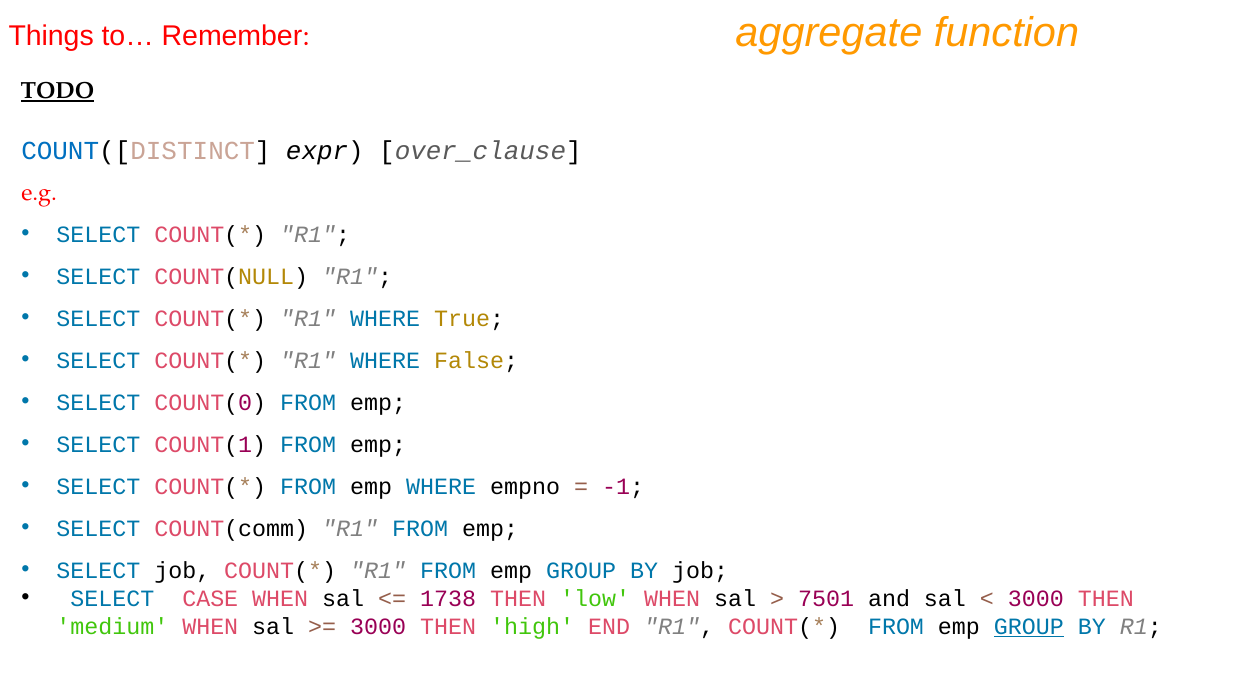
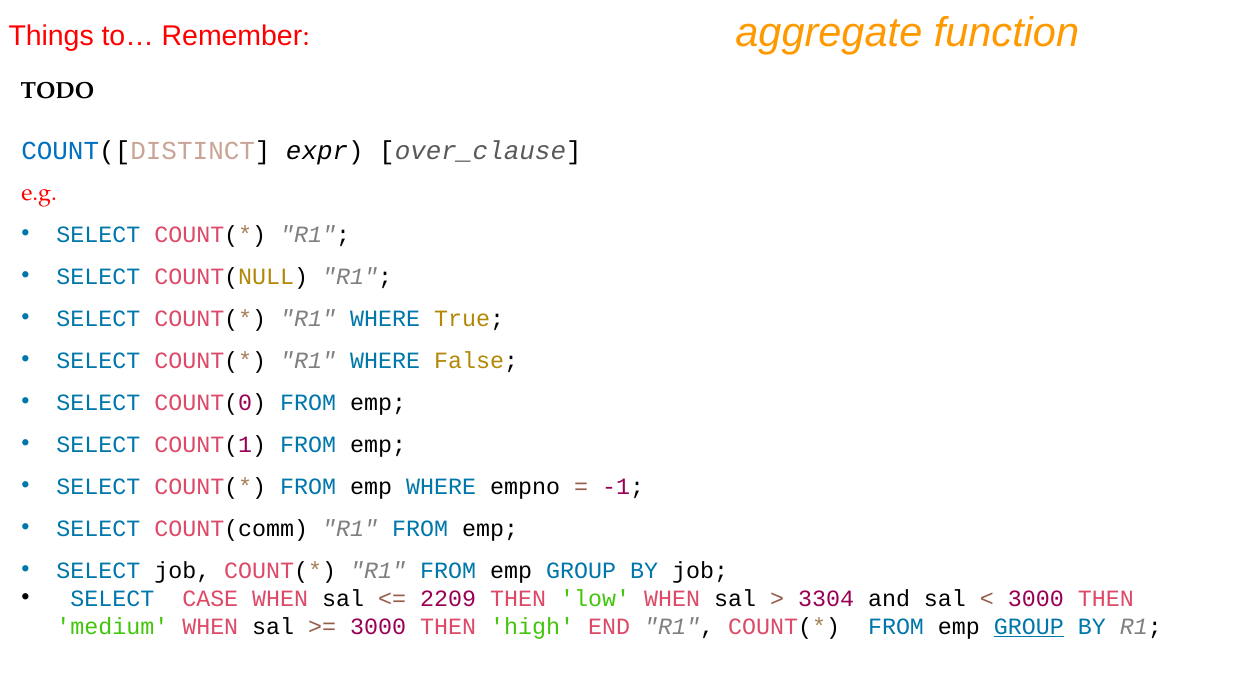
TODO underline: present -> none (57, 91)
1738: 1738 -> 2209 (448, 598)
7501: 7501 -> 3304 (826, 598)
